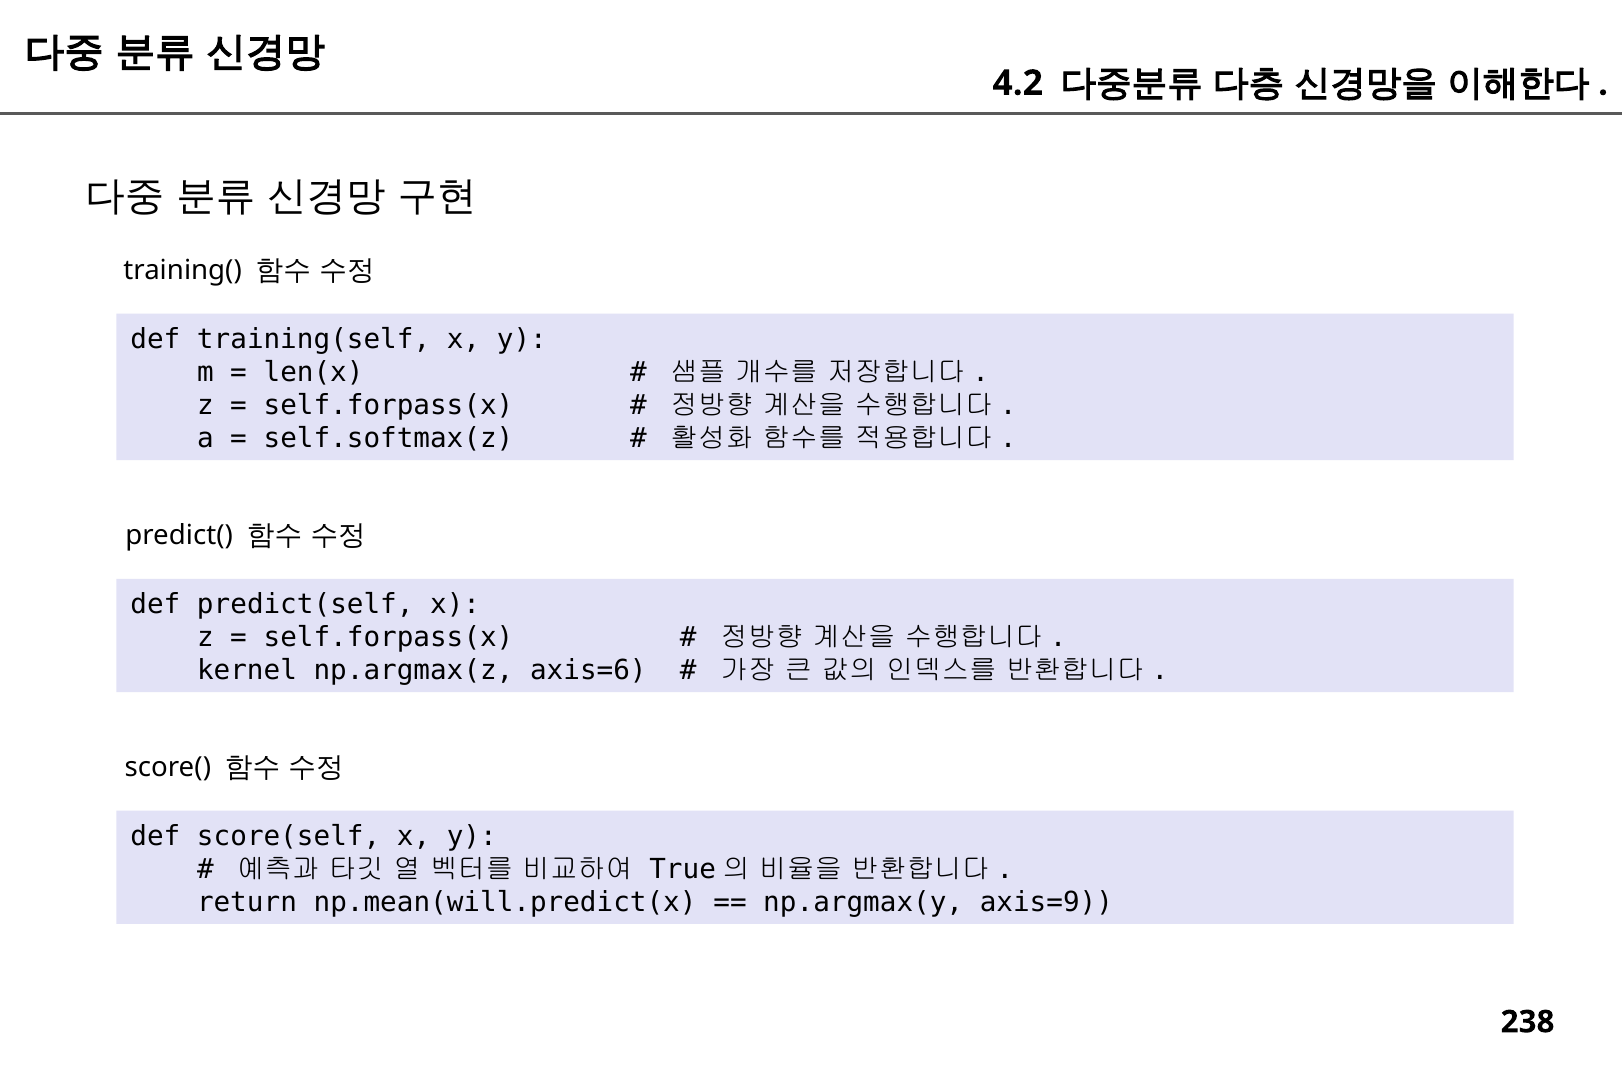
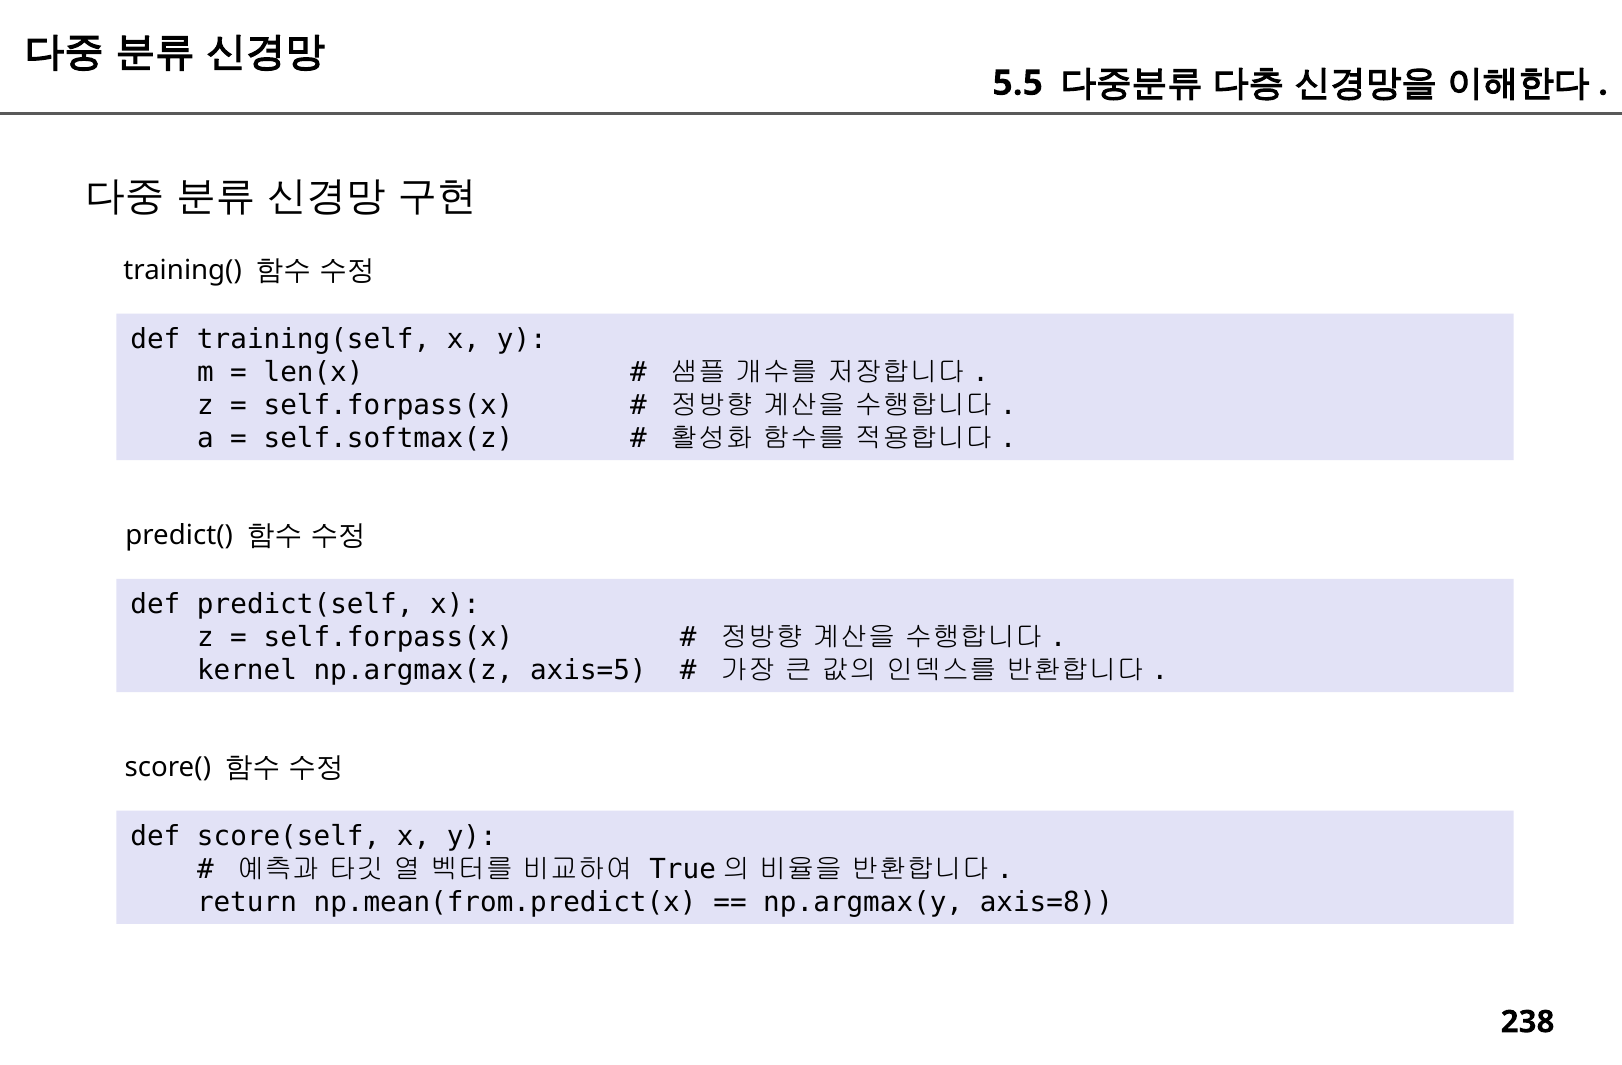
4.2: 4.2 -> 5.5 (1018, 83)
axis=6: axis=6 -> axis=5 (588, 671)
np.mean(will.predict(x: np.mean(will.predict(x -> np.mean(from.predict(x (505, 903)
axis=9: axis=9 -> axis=8 (1046, 903)
